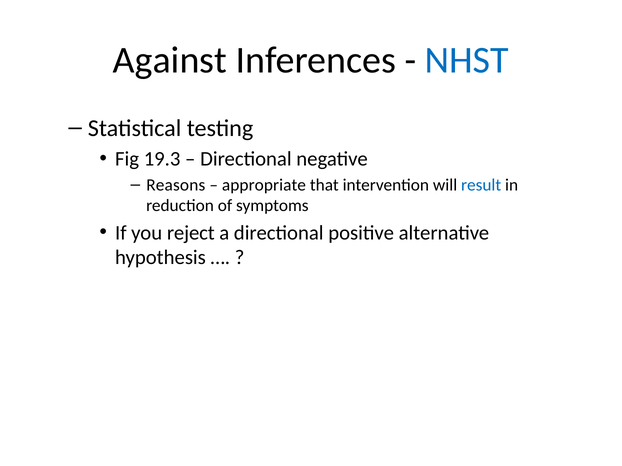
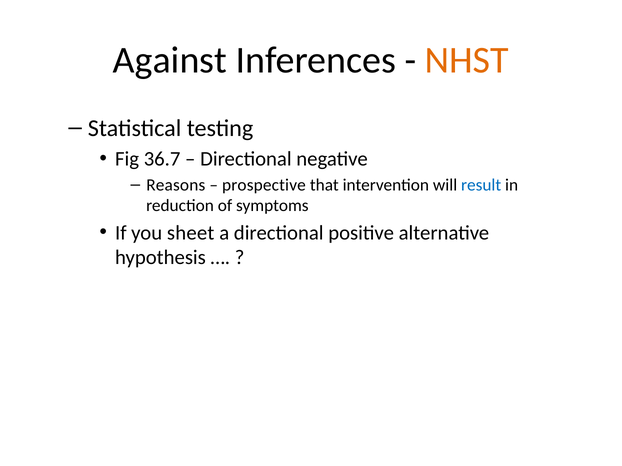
NHST colour: blue -> orange (467, 60)
19.3: 19.3 -> 36.7 (162, 159)
appropriate: appropriate -> prospective (264, 185)
reject: reject -> sheet (191, 233)
